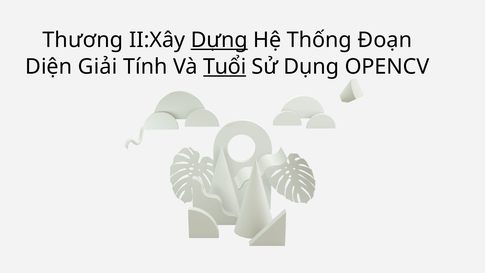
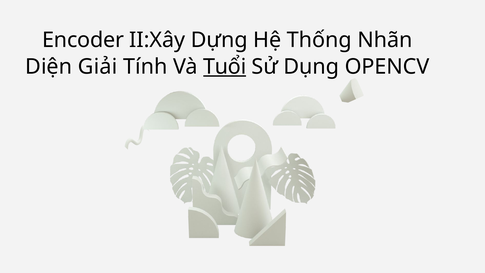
Thương: Thương -> Encoder (83, 40)
Dựng underline: present -> none (219, 40)
Đoạn: Đoạn -> Nhãn (385, 40)
